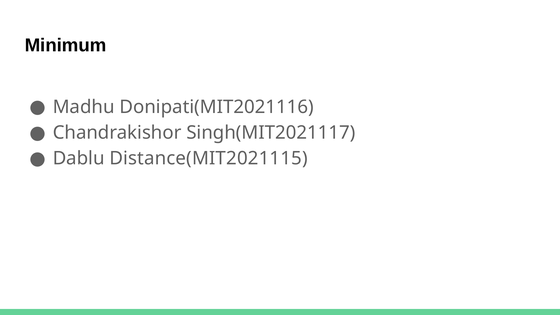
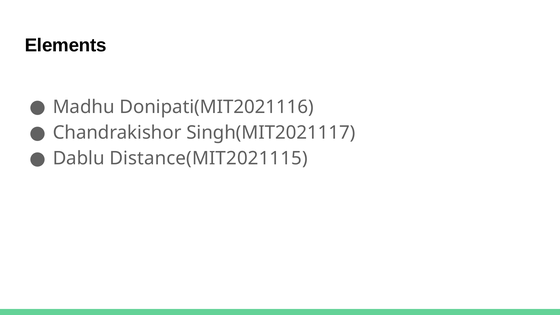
Minimum: Minimum -> Elements (66, 45)
